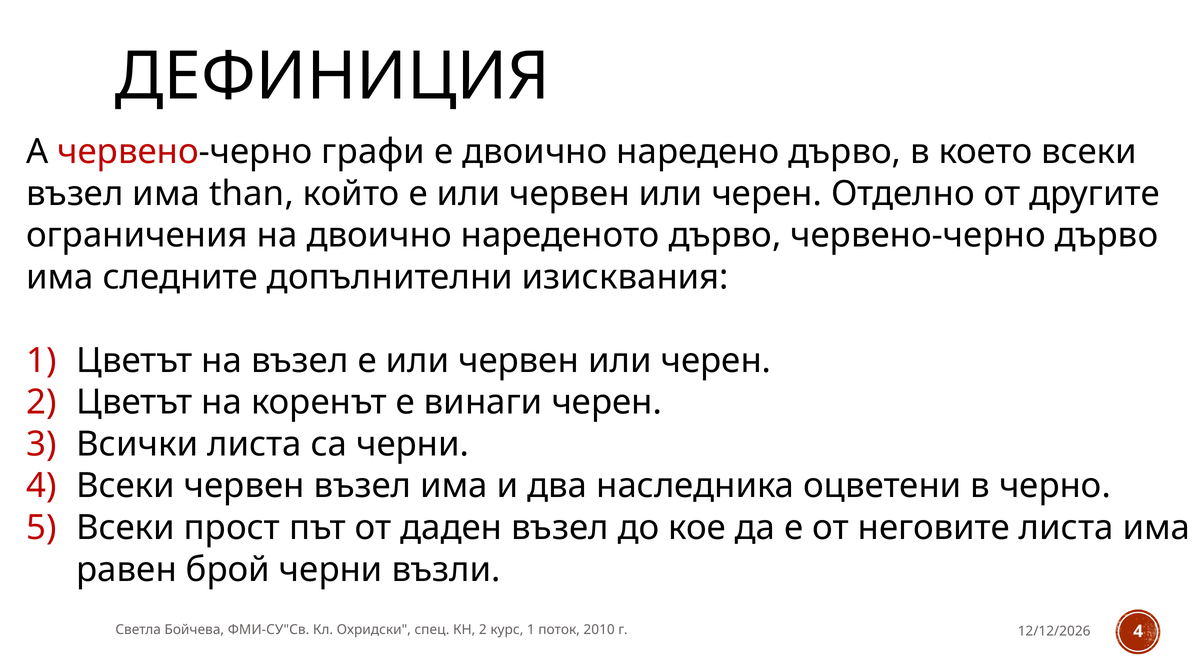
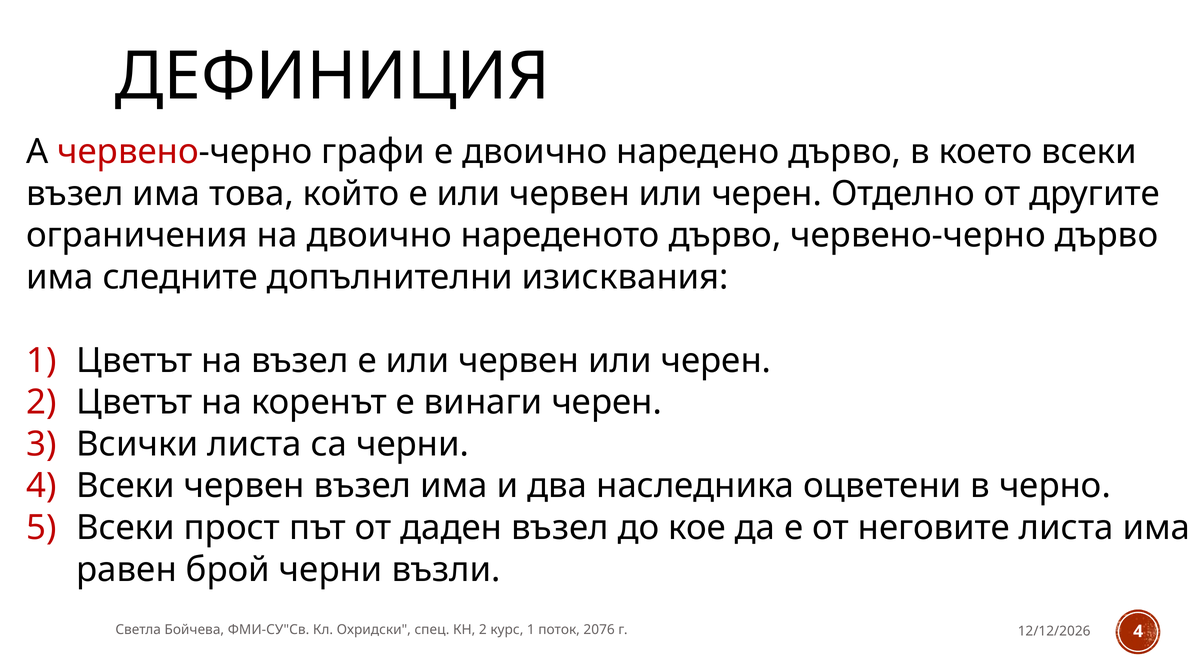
than: than -> това (252, 194)
2010: 2010 -> 2076 (599, 630)
